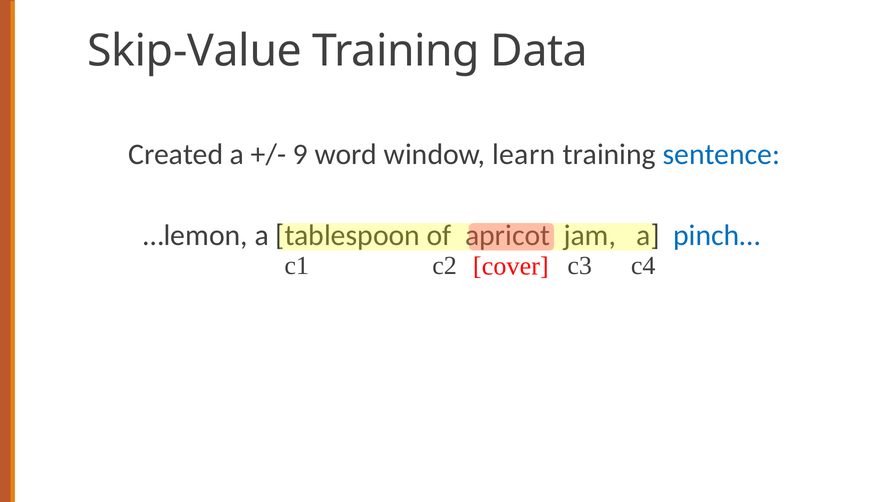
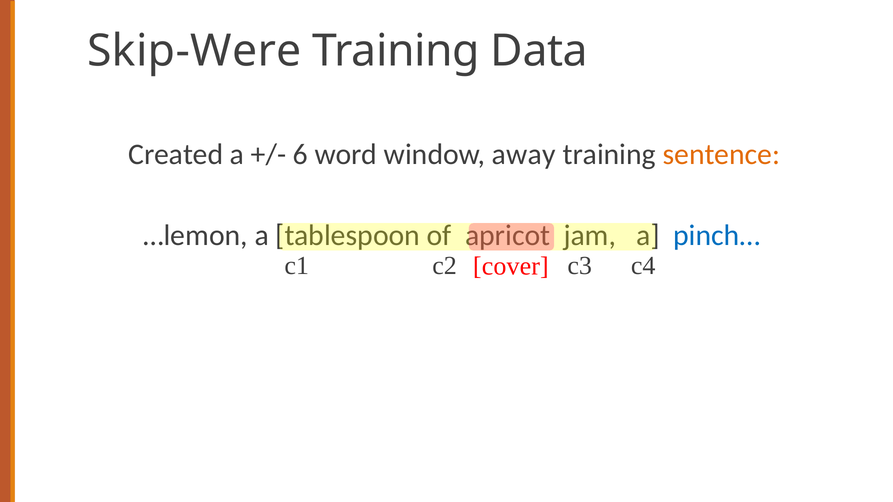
Skip-Value: Skip-Value -> Skip-Were (194, 51)
9: 9 -> 6 (300, 154)
learn: learn -> away (524, 154)
sentence colour: blue -> orange (721, 154)
